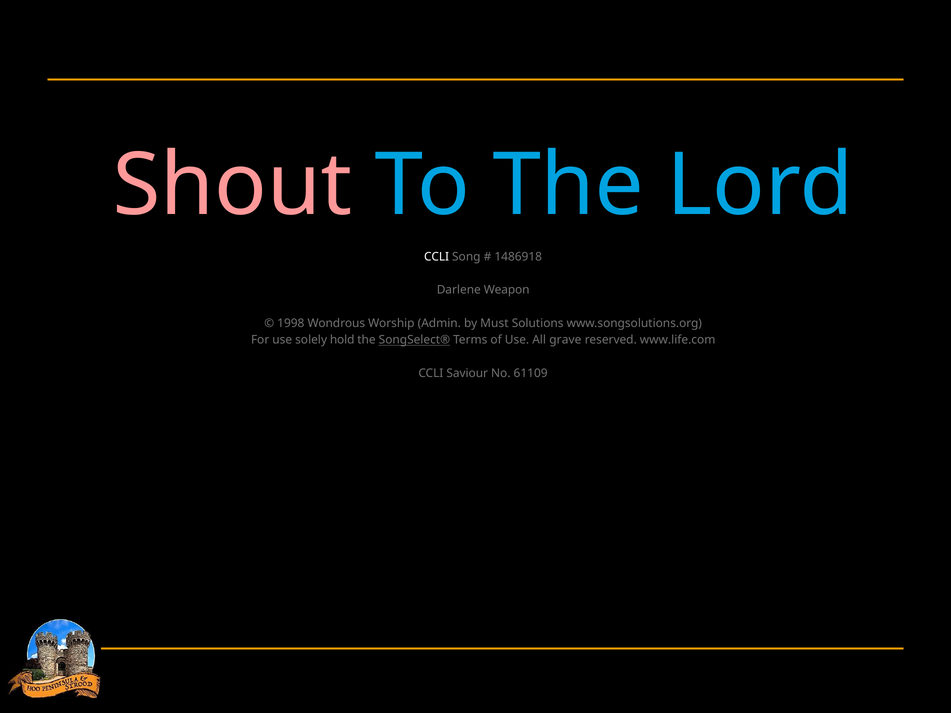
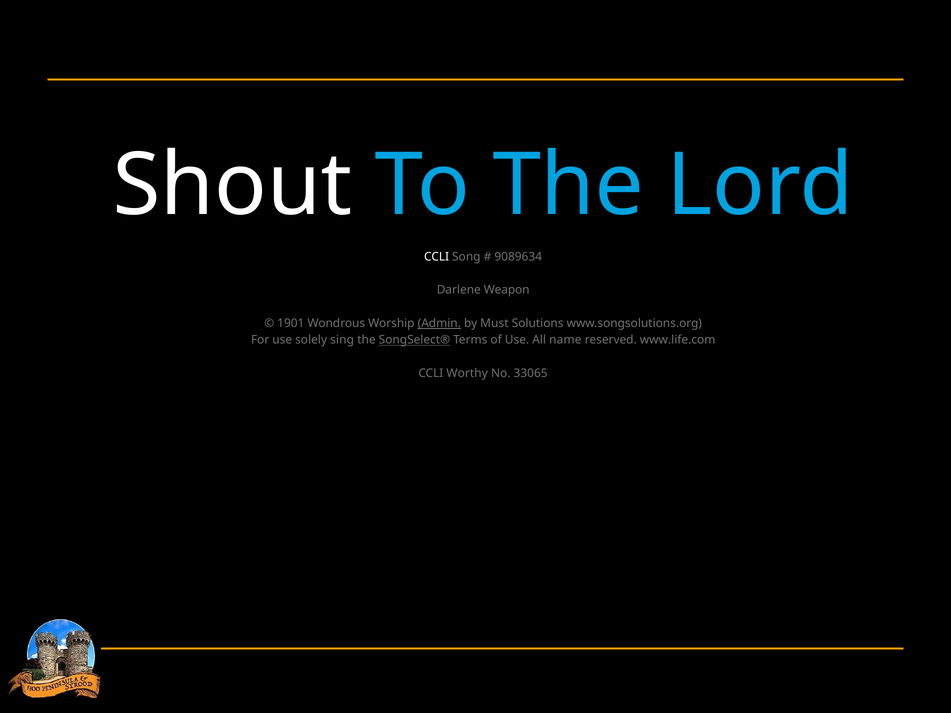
Shout colour: pink -> white (232, 186)
1486918: 1486918 -> 9089634 (518, 257)
1998: 1998 -> 1901 (291, 323)
Admin underline: none -> present (439, 323)
hold: hold -> sing (342, 340)
grave: grave -> name (565, 340)
Saviour: Saviour -> Worthy (467, 374)
61109: 61109 -> 33065 (531, 374)
